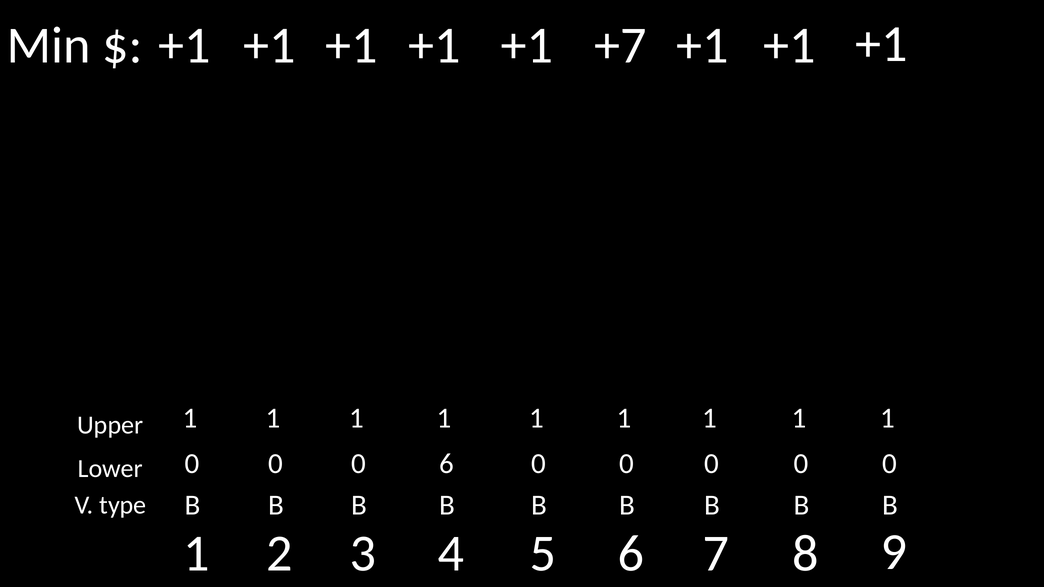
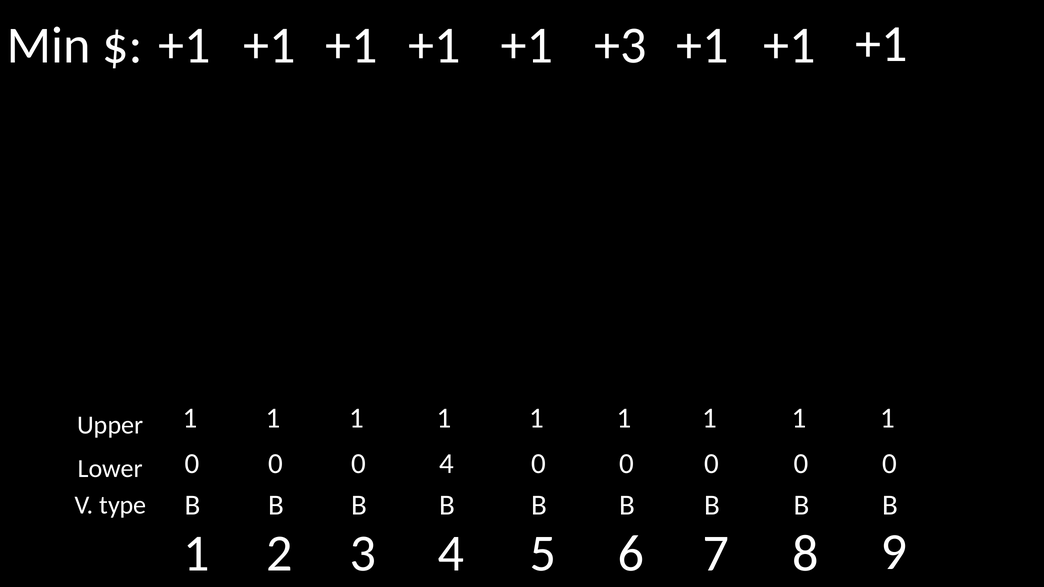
+7: +7 -> +3 (621, 46)
0 6: 6 -> 4 (446, 464)
